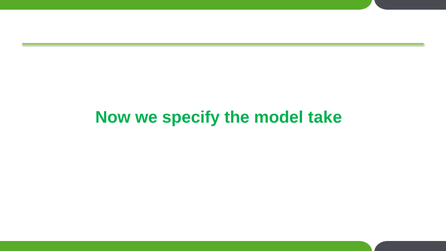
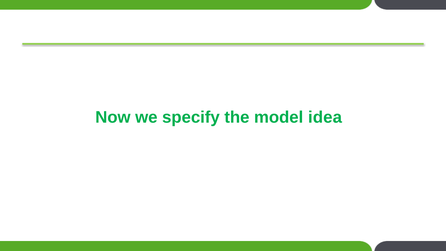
take: take -> idea (325, 117)
